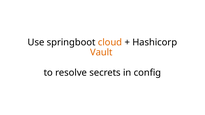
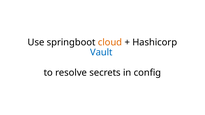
Vault colour: orange -> blue (101, 53)
